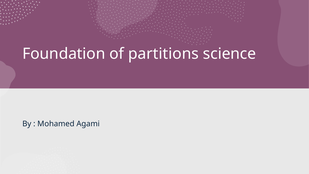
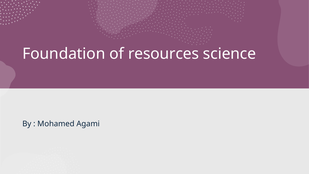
partitions: partitions -> resources (164, 54)
